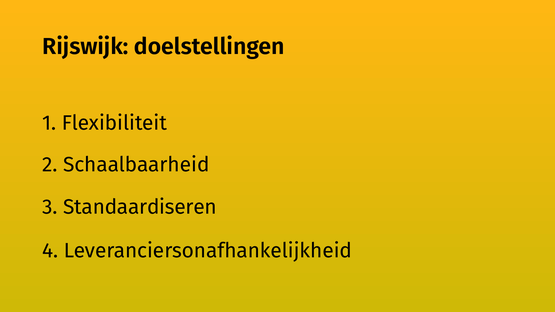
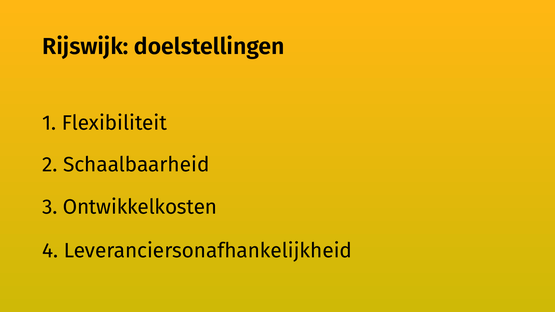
Standaardiseren: Standaardiseren -> Ontwikkelkosten (140, 207)
